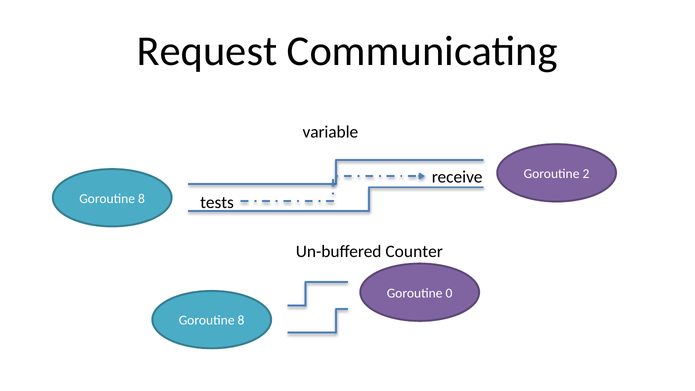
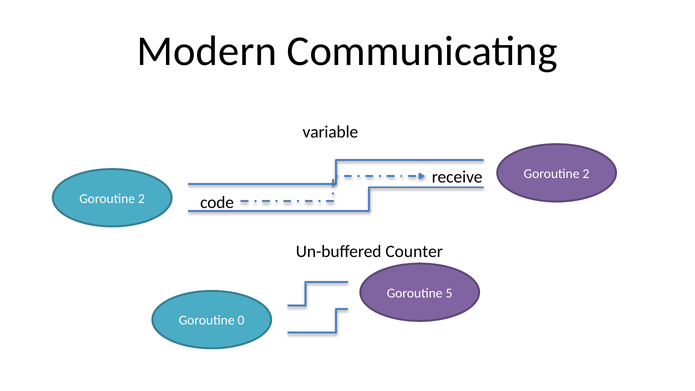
Request: Request -> Modern (207, 51)
8: 8 -> 2 (142, 199)
tests: tests -> code (217, 202)
0: 0 -> 5 (449, 293)
8: 8 -> 0 (241, 320)
